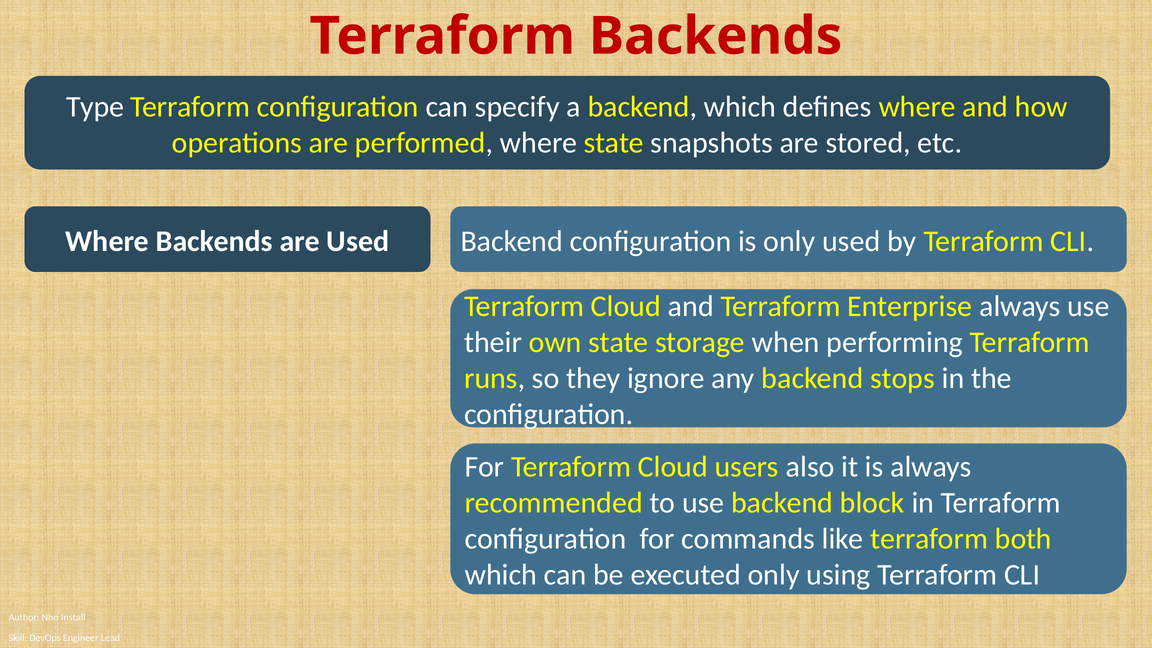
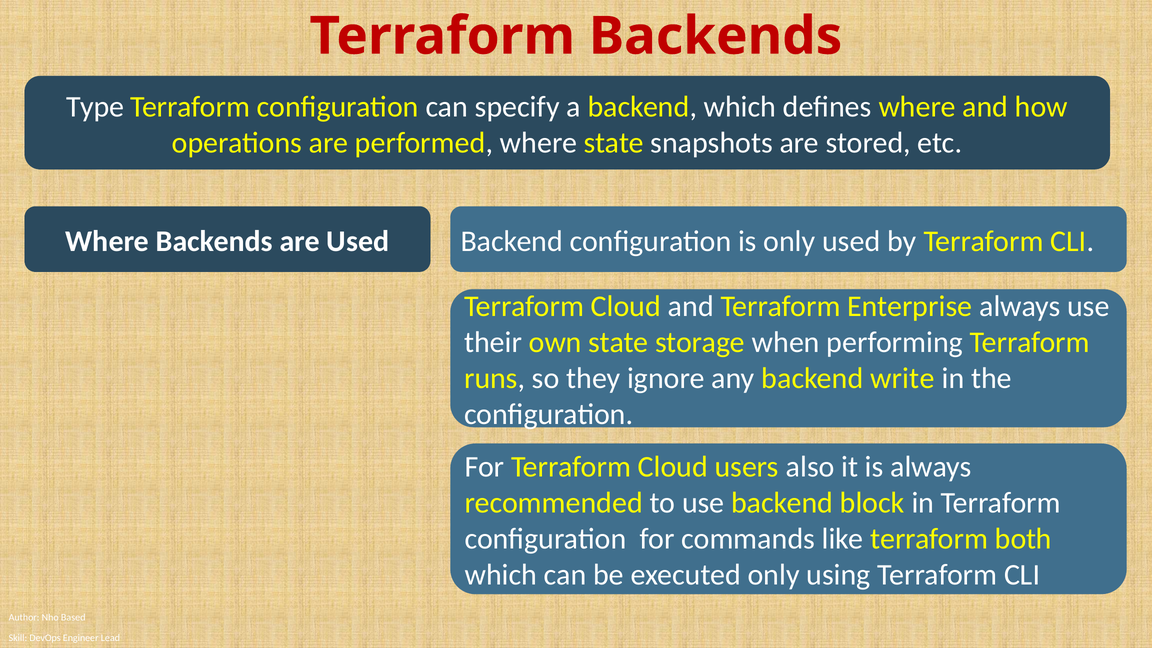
stops: stops -> write (902, 378)
Install: Install -> Based (73, 617)
